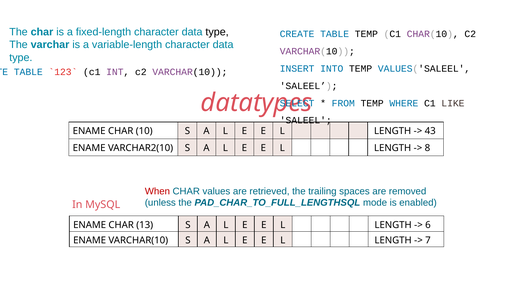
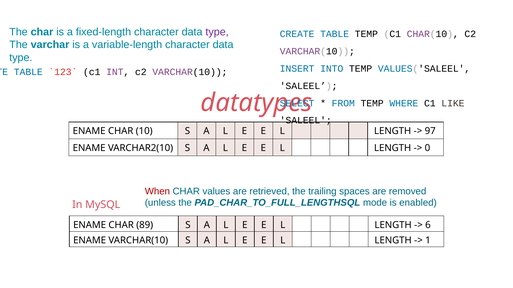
type colour: black -> purple (217, 32)
43: 43 -> 97 (430, 131)
8: 8 -> 0 (427, 148)
13: 13 -> 89 (145, 225)
7: 7 -> 1 (428, 241)
